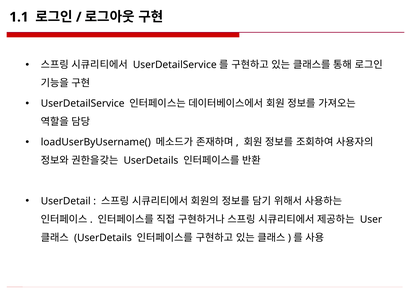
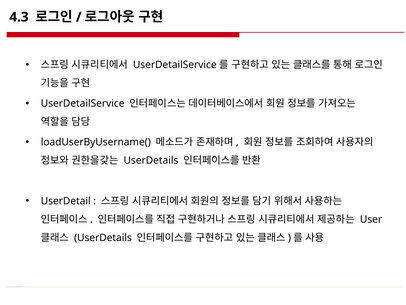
1.1: 1.1 -> 4.3 (19, 17)
